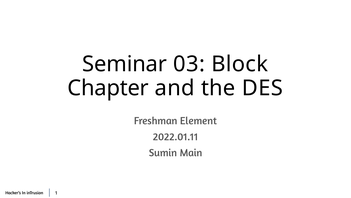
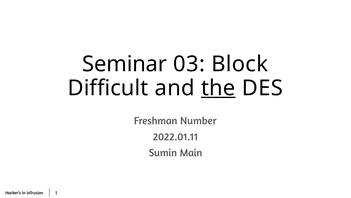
Chapter: Chapter -> Difficult (108, 88)
the underline: none -> present (218, 88)
Element: Element -> Number (198, 120)
